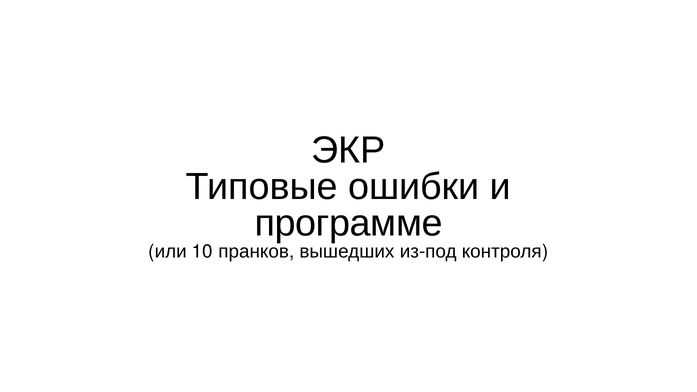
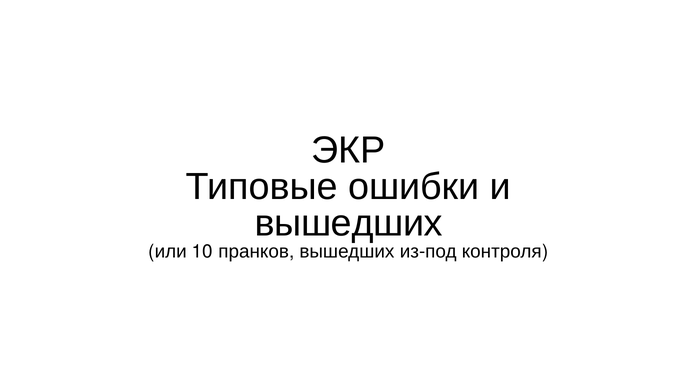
программе: программе -> вышедших (349, 223)
